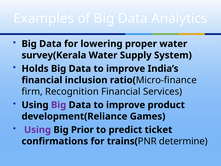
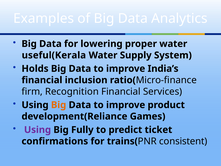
survey(Kerala: survey(Kerala -> useful(Kerala (54, 55)
Big colour: purple -> orange (59, 105)
Prior: Prior -> Fully (82, 130)
determine: determine -> consistent (183, 141)
